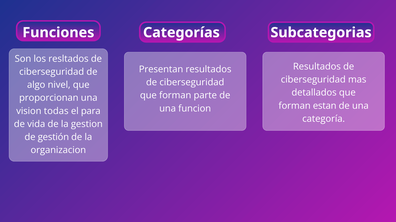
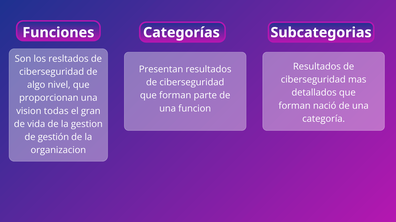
estan: estan -> nació (325, 106)
para: para -> gran (91, 111)
